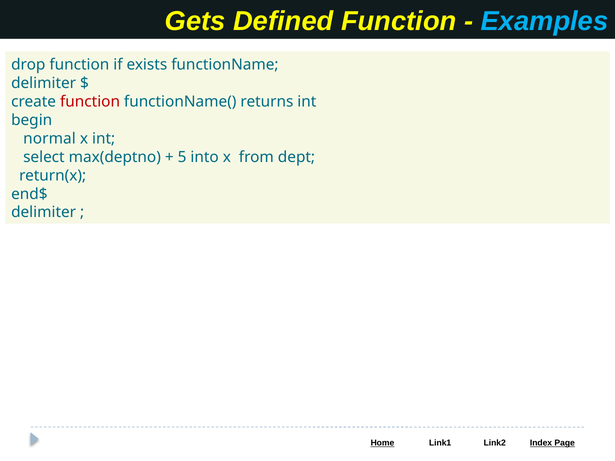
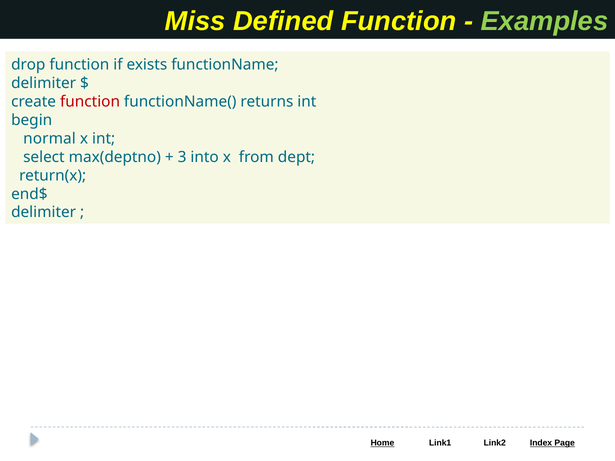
Gets: Gets -> Miss (195, 21)
Examples colour: light blue -> light green (545, 21)
5: 5 -> 3 (182, 157)
